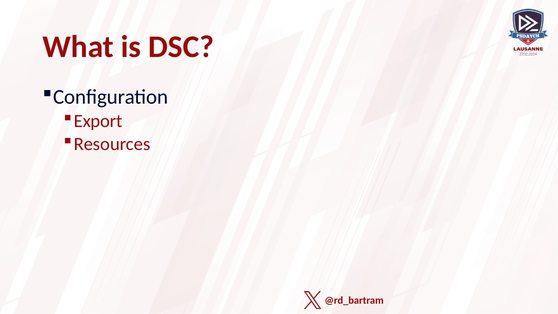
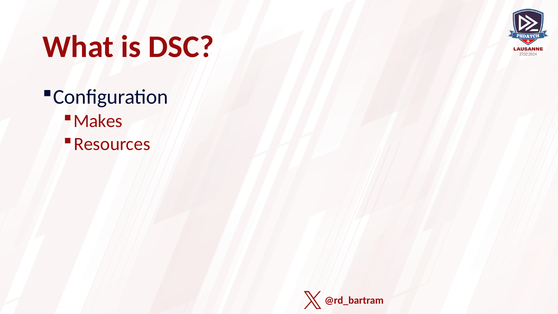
Export: Export -> Makes (98, 121)
